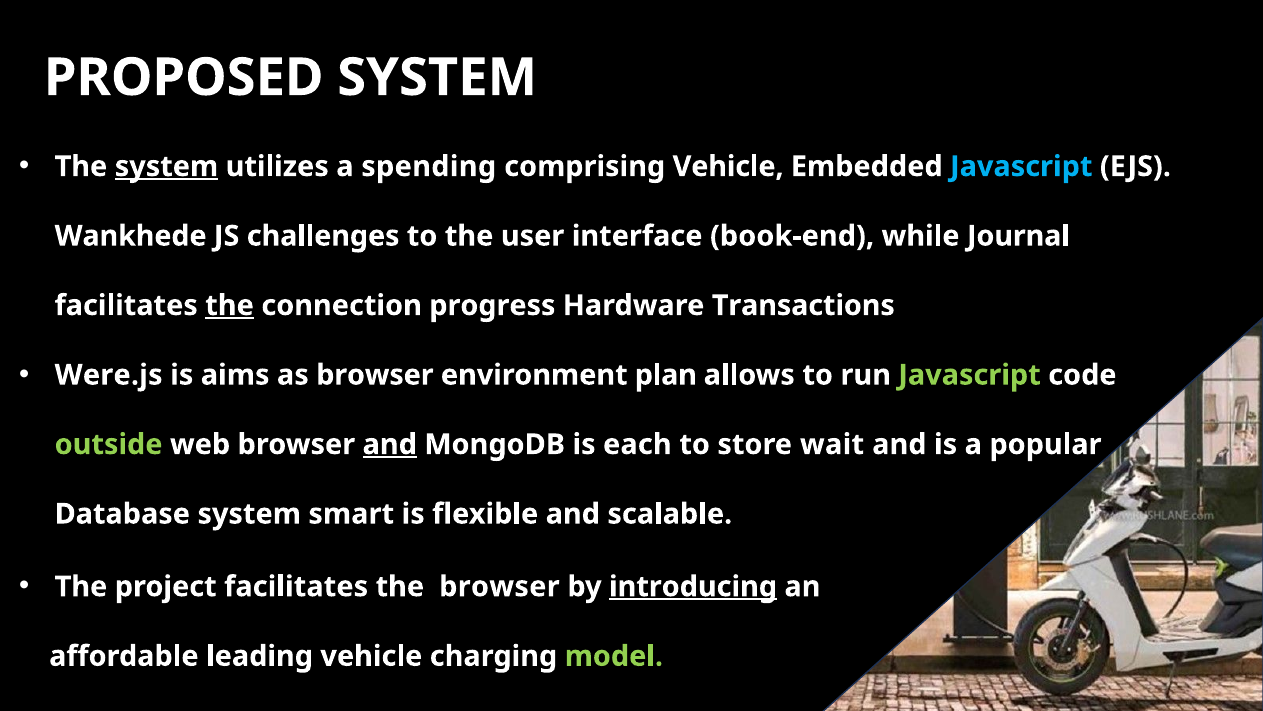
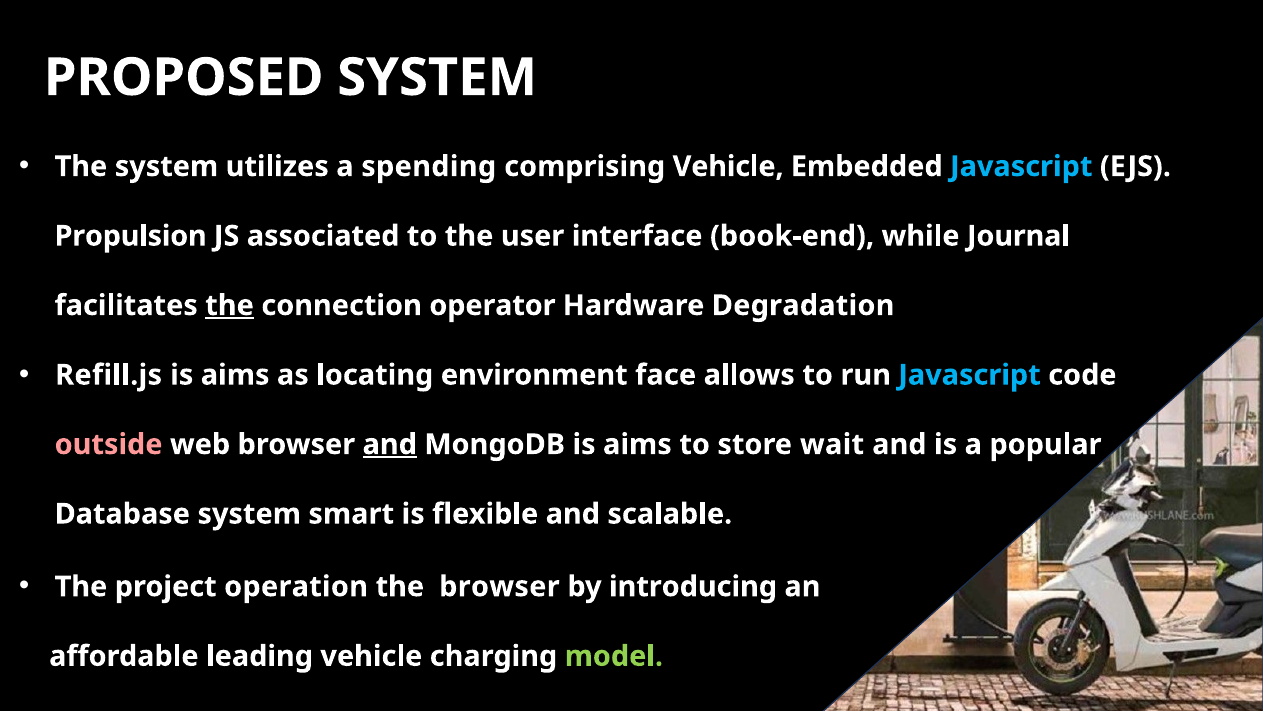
system underline: present -> none (166, 166)
Wankhede: Wankhede -> Propulsion (131, 236)
challenges: challenges -> associated (323, 236)
progress: progress -> operator (492, 305)
Transactions: Transactions -> Degradation (803, 305)
Were.js: Were.js -> Refill.js (109, 375)
as browser: browser -> locating (375, 375)
plan: plan -> face (666, 375)
Javascript colour: light green -> light blue (970, 375)
outside colour: light green -> pink (109, 444)
MongoDB is each: each -> aims (637, 444)
project facilitates: facilitates -> operation (296, 586)
introducing underline: present -> none (693, 586)
